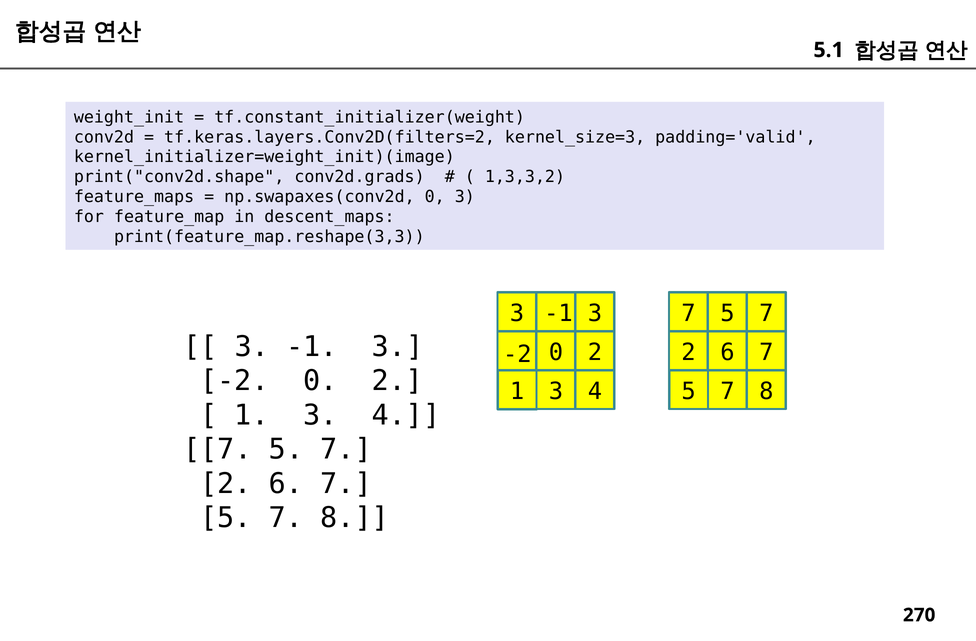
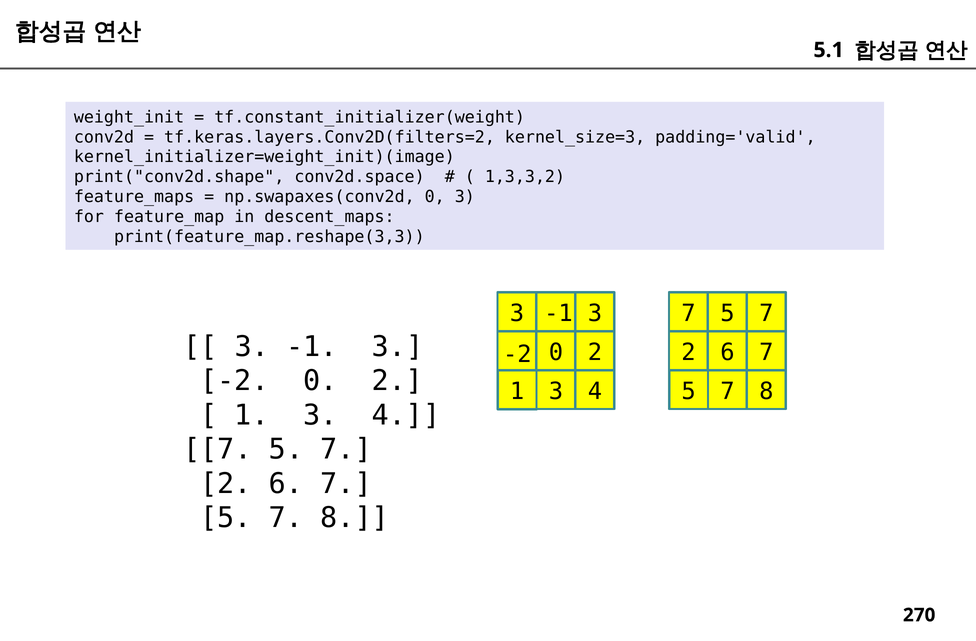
conv2d.grads: conv2d.grads -> conv2d.space (360, 177)
